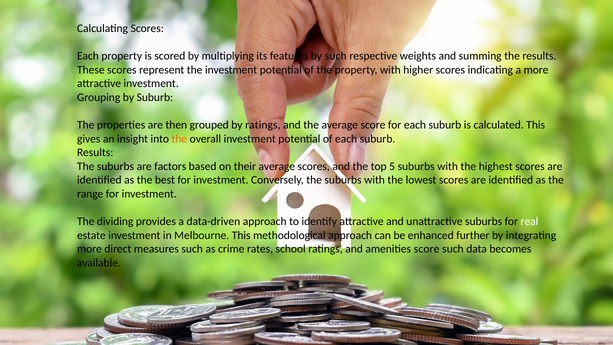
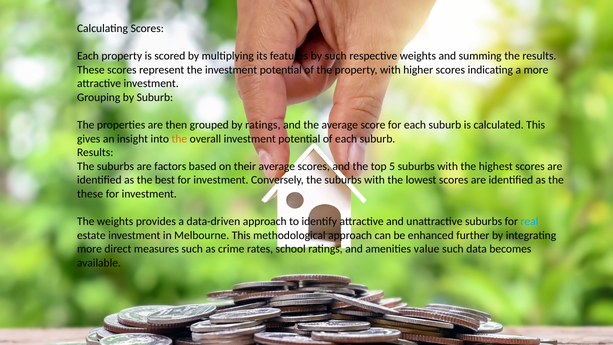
range: range -> these (90, 194)
The dividing: dividing -> weights (115, 221)
real colour: white -> light blue (529, 221)
amenities score: score -> value (427, 249)
